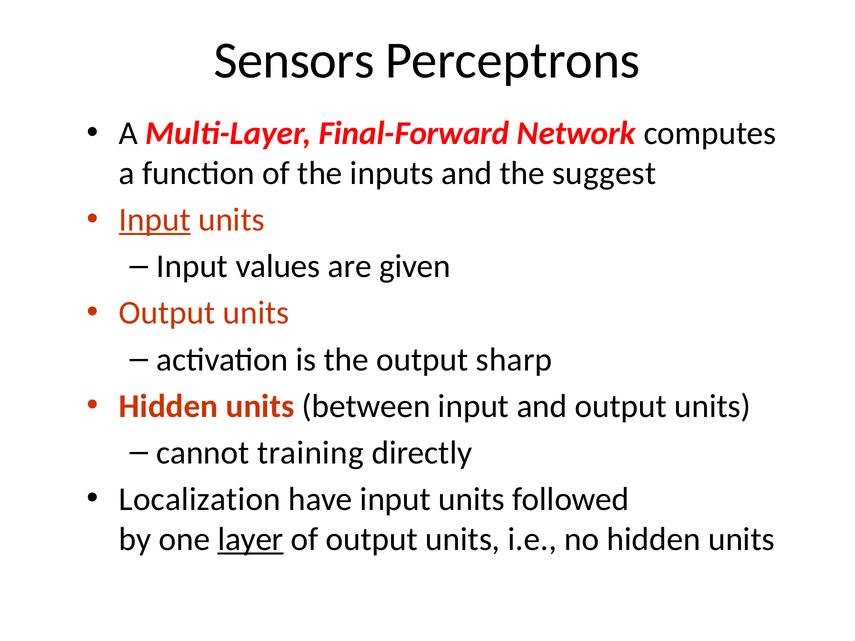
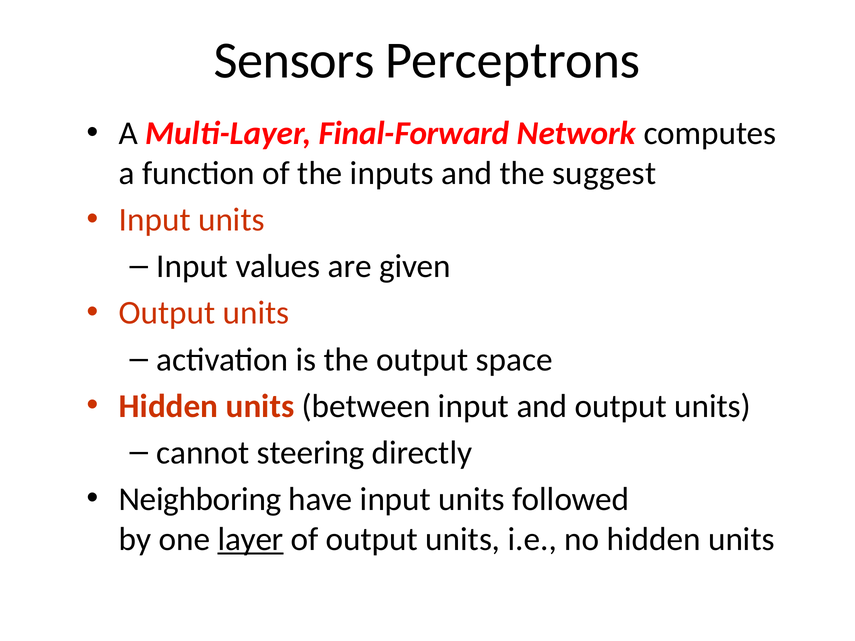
Input underline: present -> none (155, 220)
sharp: sharp -> space (514, 360)
training: training -> steering (311, 453)
Localization: Localization -> Neighboring (200, 499)
